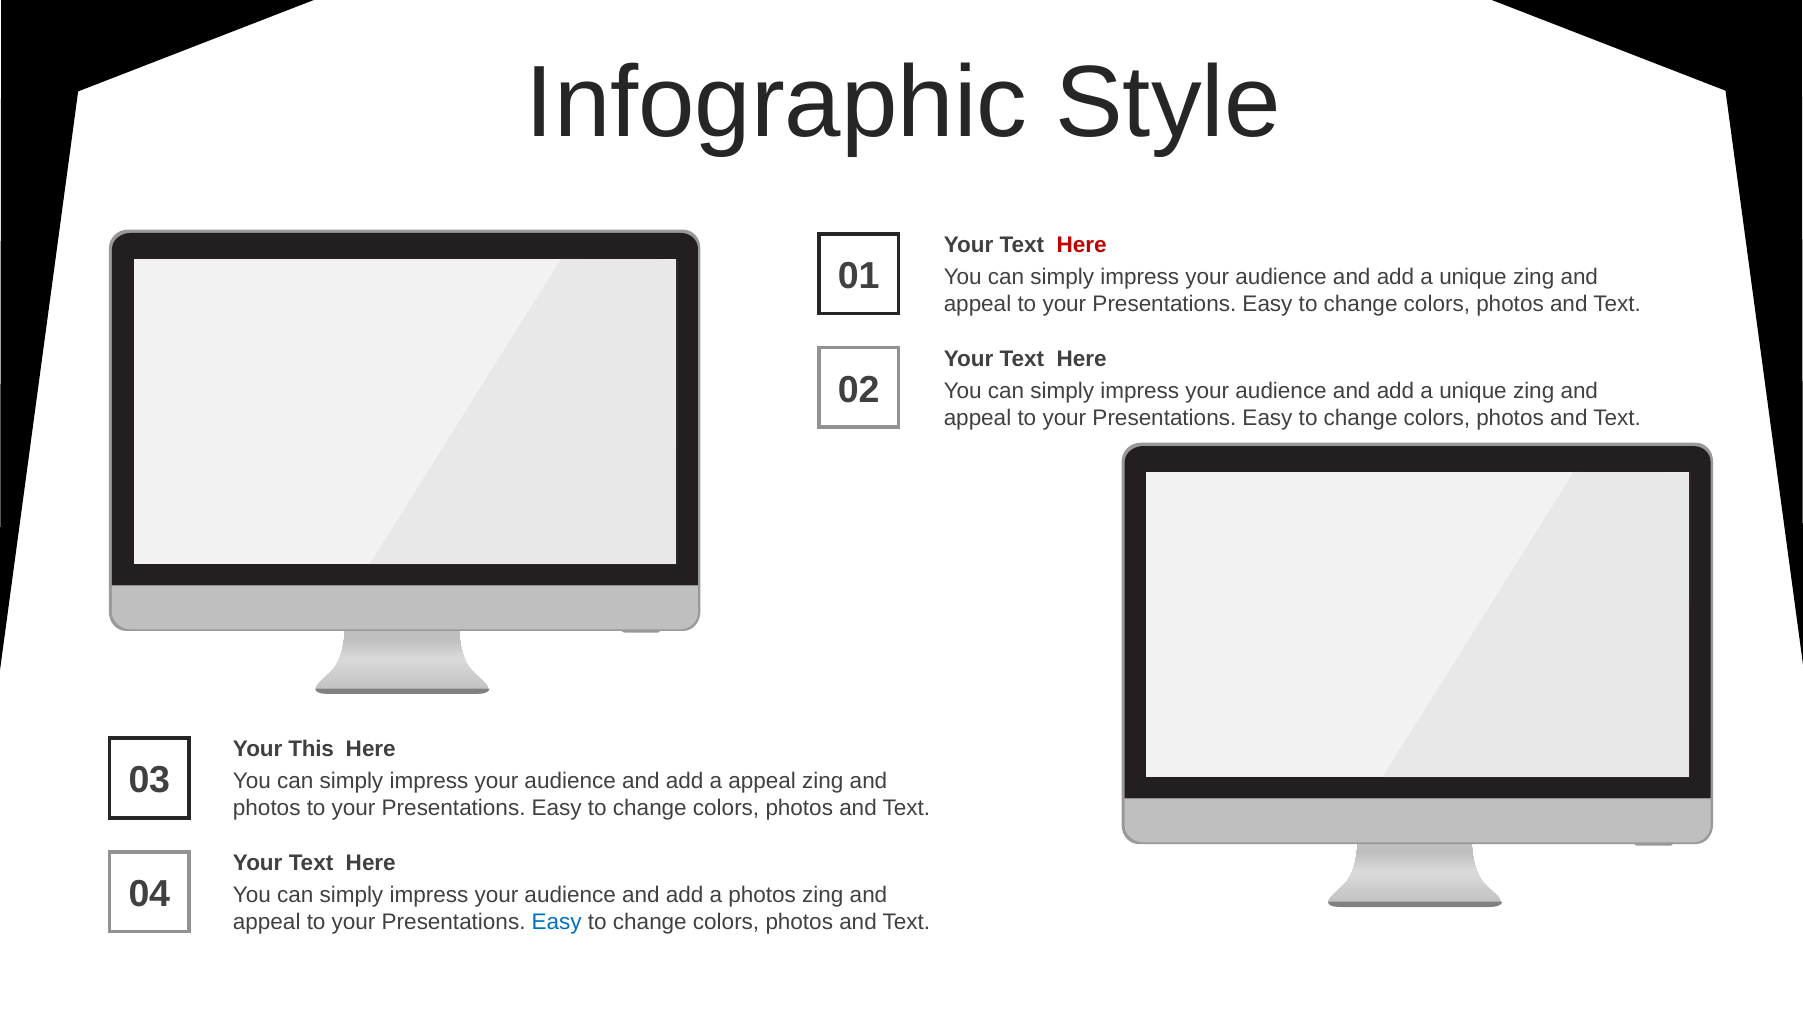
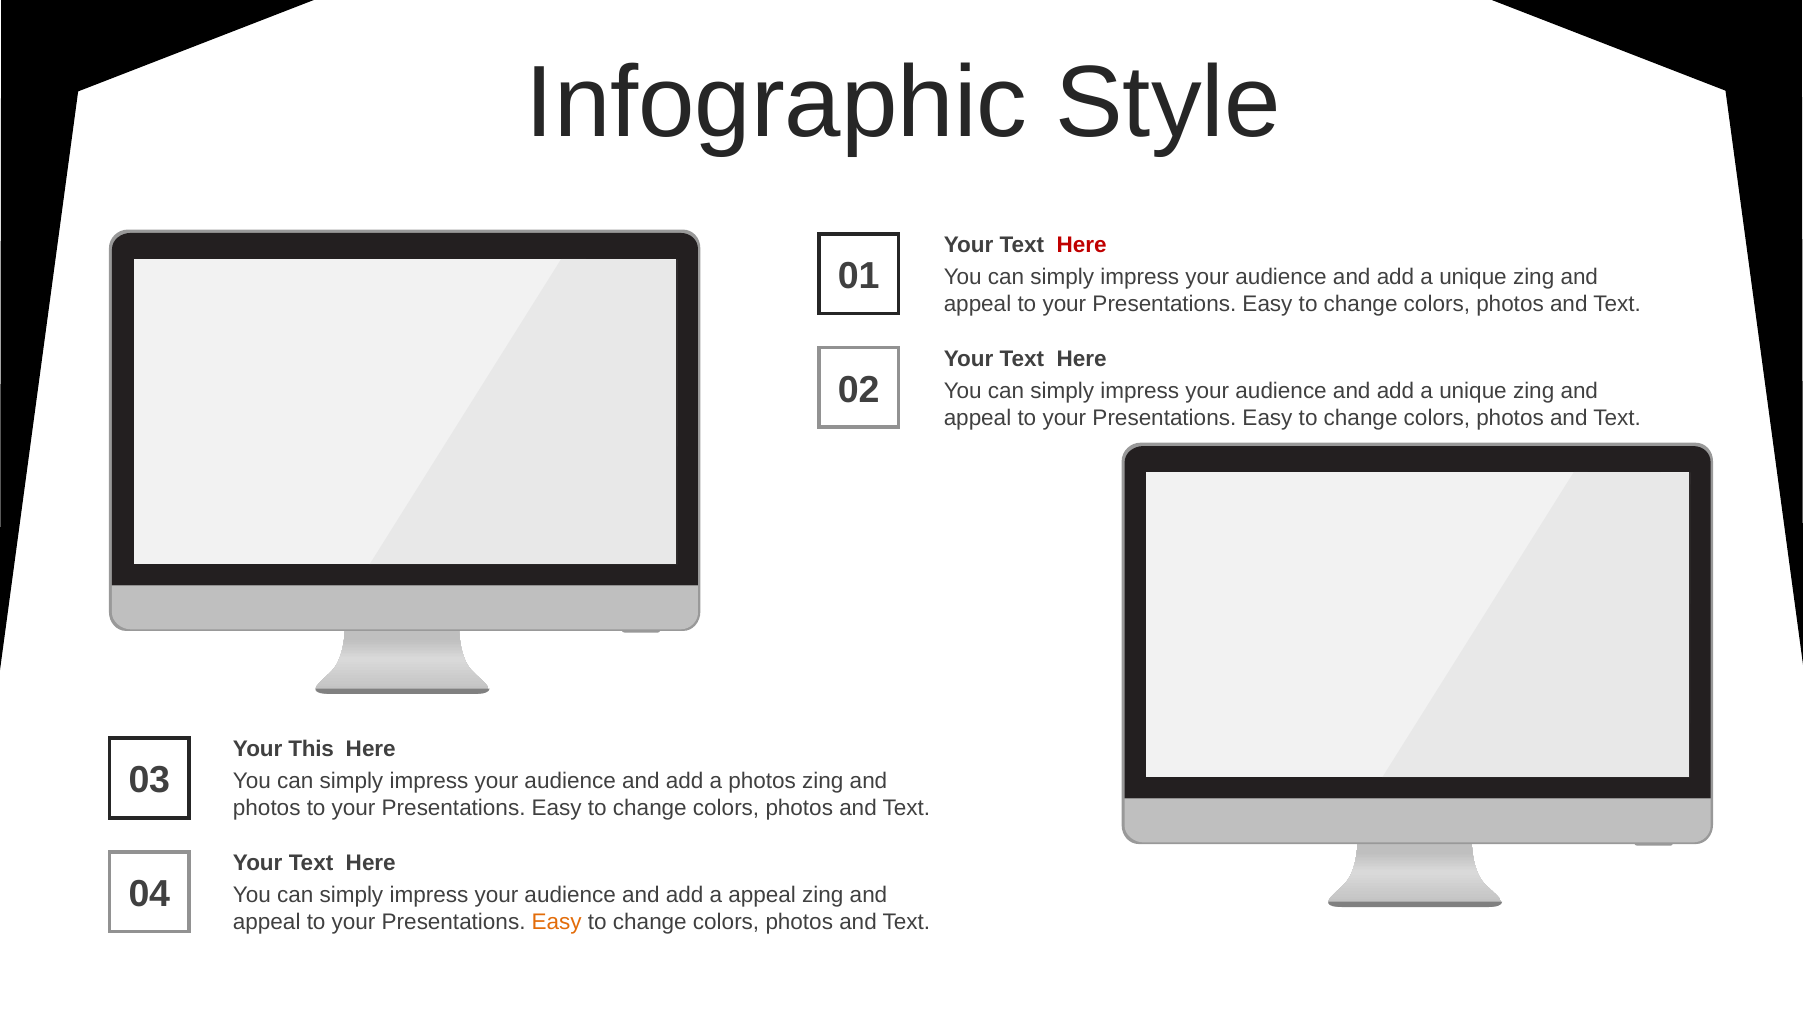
a appeal: appeal -> photos (762, 782)
a photos: photos -> appeal (762, 895)
Easy colour: blue -> orange (557, 922)
